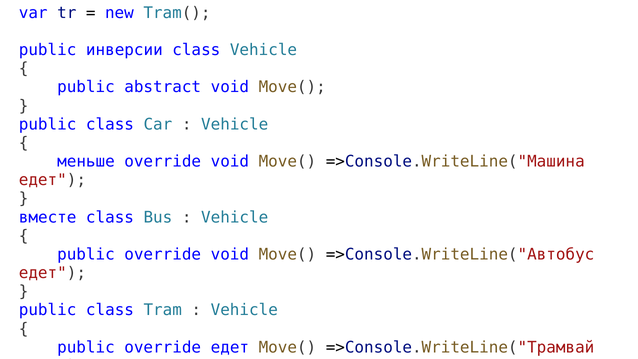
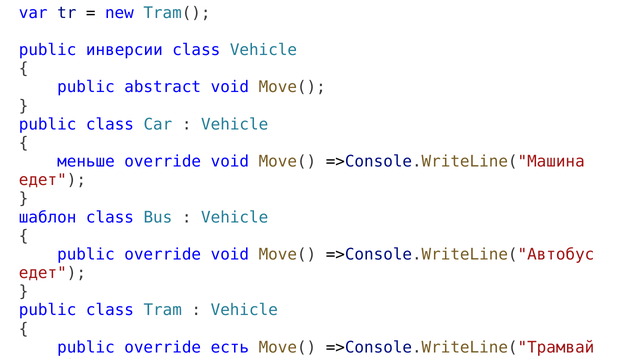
вместе: вместе -> шаблон (48, 217)
override едет: едет -> есть (230, 347)
